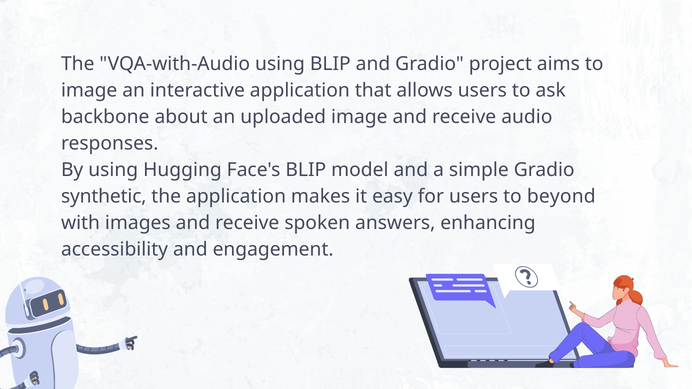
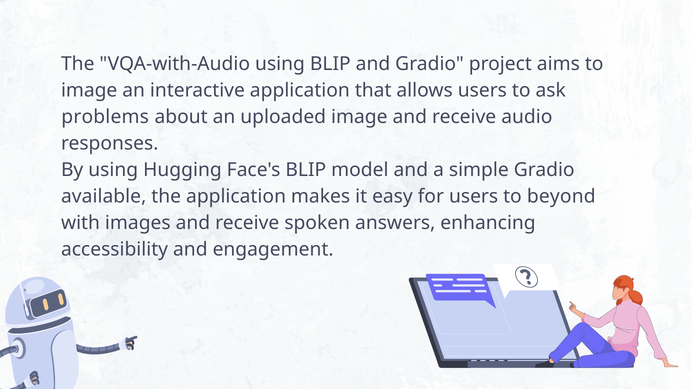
backbone: backbone -> problems (105, 117)
synthetic: synthetic -> available (104, 196)
